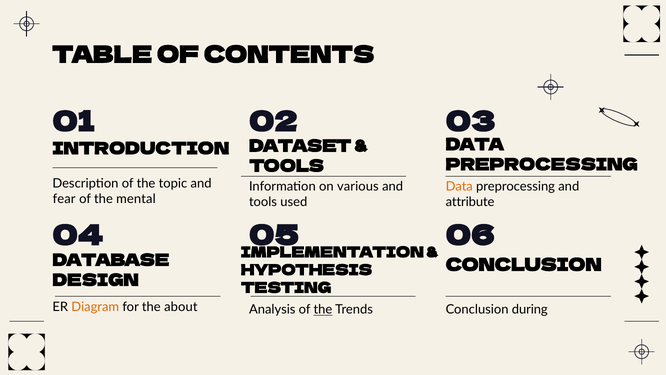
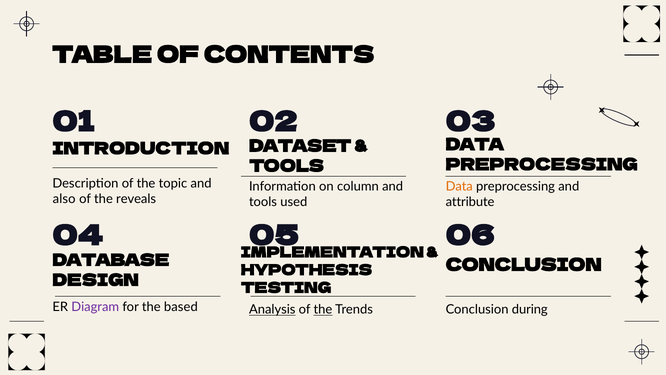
various: various -> column (358, 186)
fear: fear -> also (64, 199)
mental: mental -> reveals (136, 199)
Diagram colour: orange -> purple (95, 306)
about: about -> based (181, 306)
Analysis underline: none -> present (272, 309)
